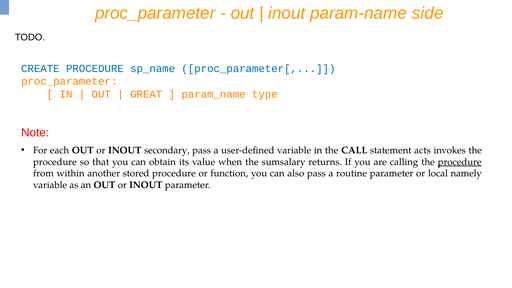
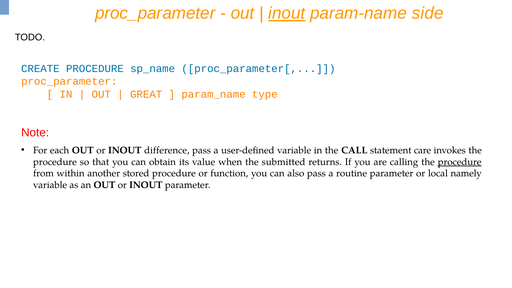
inout underline: none -> present (287, 13)
secondary: secondary -> difference (167, 150)
acts: acts -> care (423, 150)
sumsalary: sumsalary -> submitted (284, 162)
